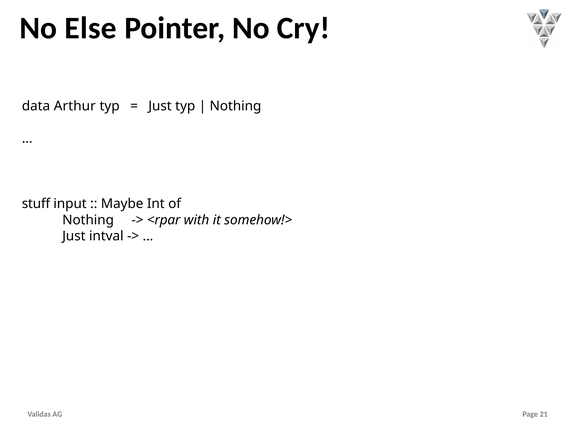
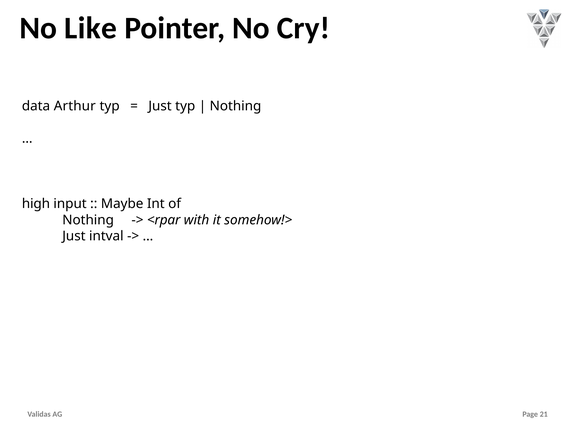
Else: Else -> Like (91, 28)
stuff: stuff -> high (36, 204)
